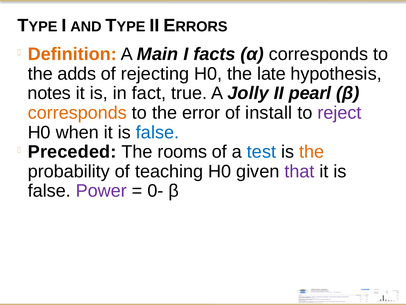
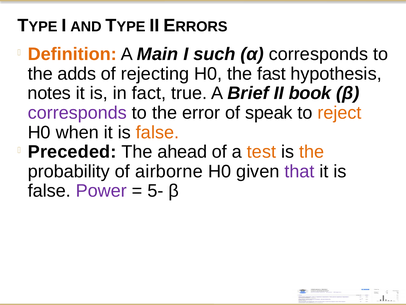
facts: facts -> such (214, 54)
late: late -> fast (271, 74)
Jolly: Jolly -> Brief (248, 93)
pearl: pearl -> book (310, 93)
corresponds colour: orange -> purple (77, 113)
install: install -> speak (269, 113)
reject colour: purple -> orange (340, 113)
false colour: blue -> orange (158, 132)
rooms: rooms -> ahead (182, 152)
test colour: blue -> orange (261, 152)
teaching: teaching -> airborne (169, 171)
0-: 0- -> 5- (156, 191)
